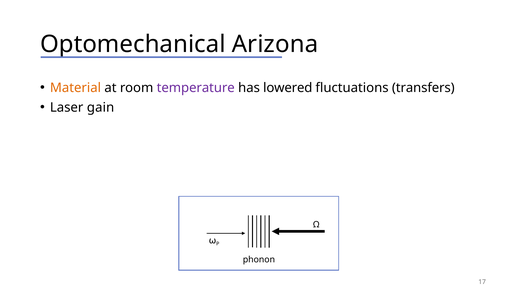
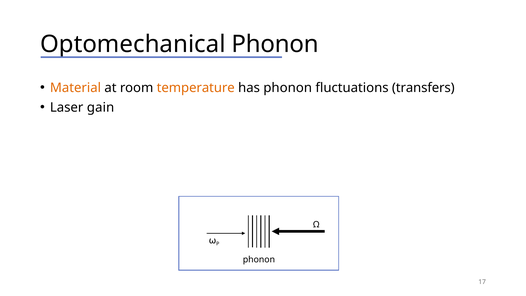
Arizona: Arizona -> Phonon (275, 44)
temperature colour: purple -> orange (196, 88)
has lowered: lowered -> phonon (288, 88)
